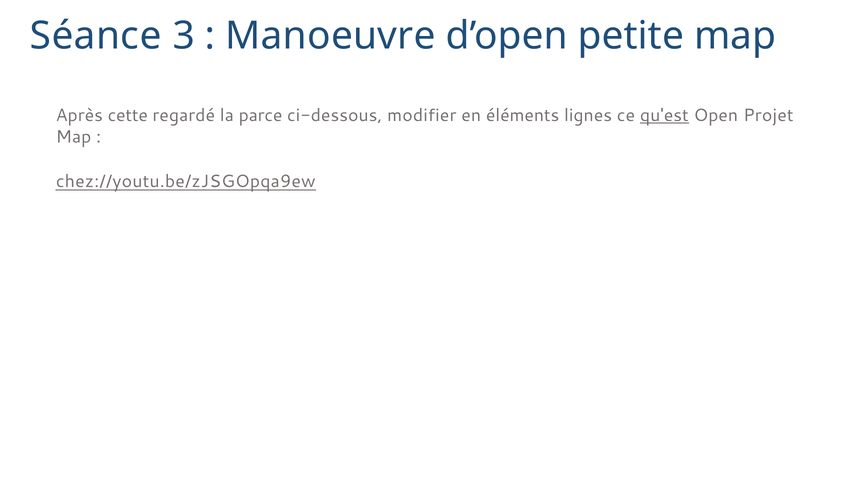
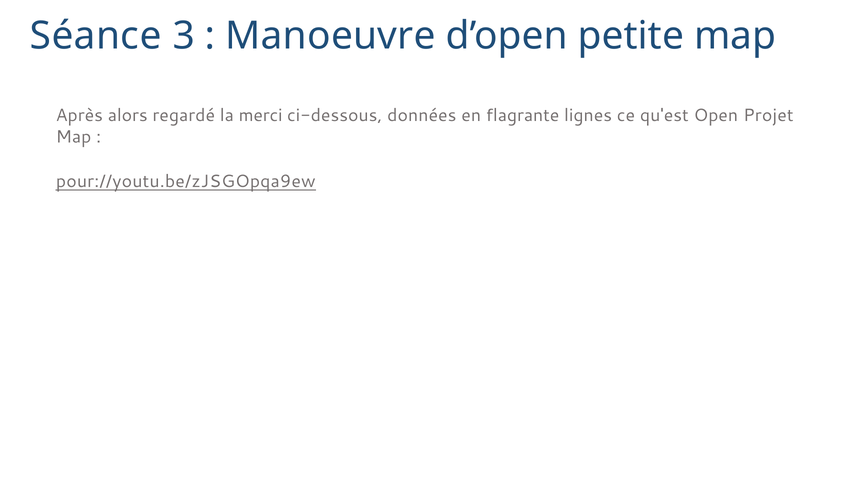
cette: cette -> alors (128, 115)
parce: parce -> merci (261, 115)
modifier: modifier -> données (422, 115)
éléments: éléments -> flagrante (523, 115)
qu'est underline: present -> none (664, 115)
chez://youtu.be/zJSGOpqa9ew: chez://youtu.be/zJSGOpqa9ew -> pour://youtu.be/zJSGOpqa9ew (186, 181)
